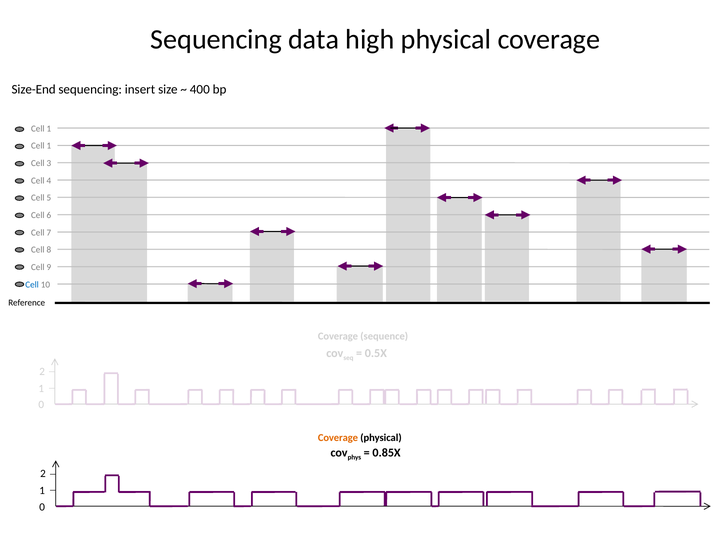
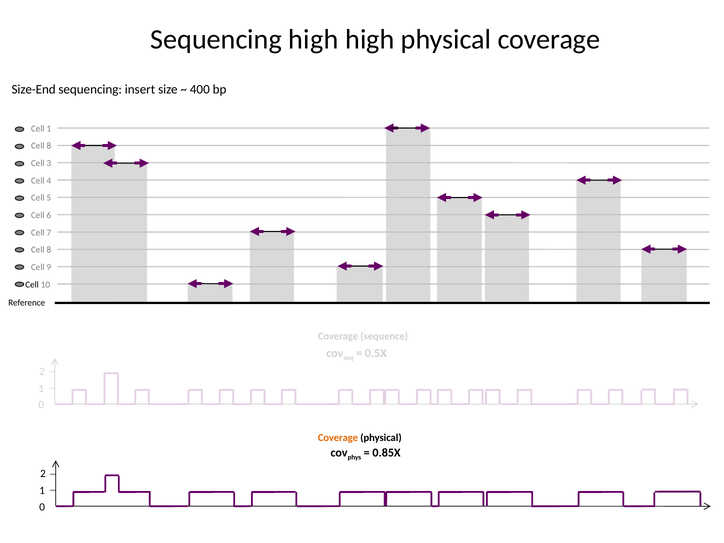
Sequencing data: data -> high (313, 39)
1: 1 -> 8 (49, 146)
Cell colour: blue -> black (32, 285)
